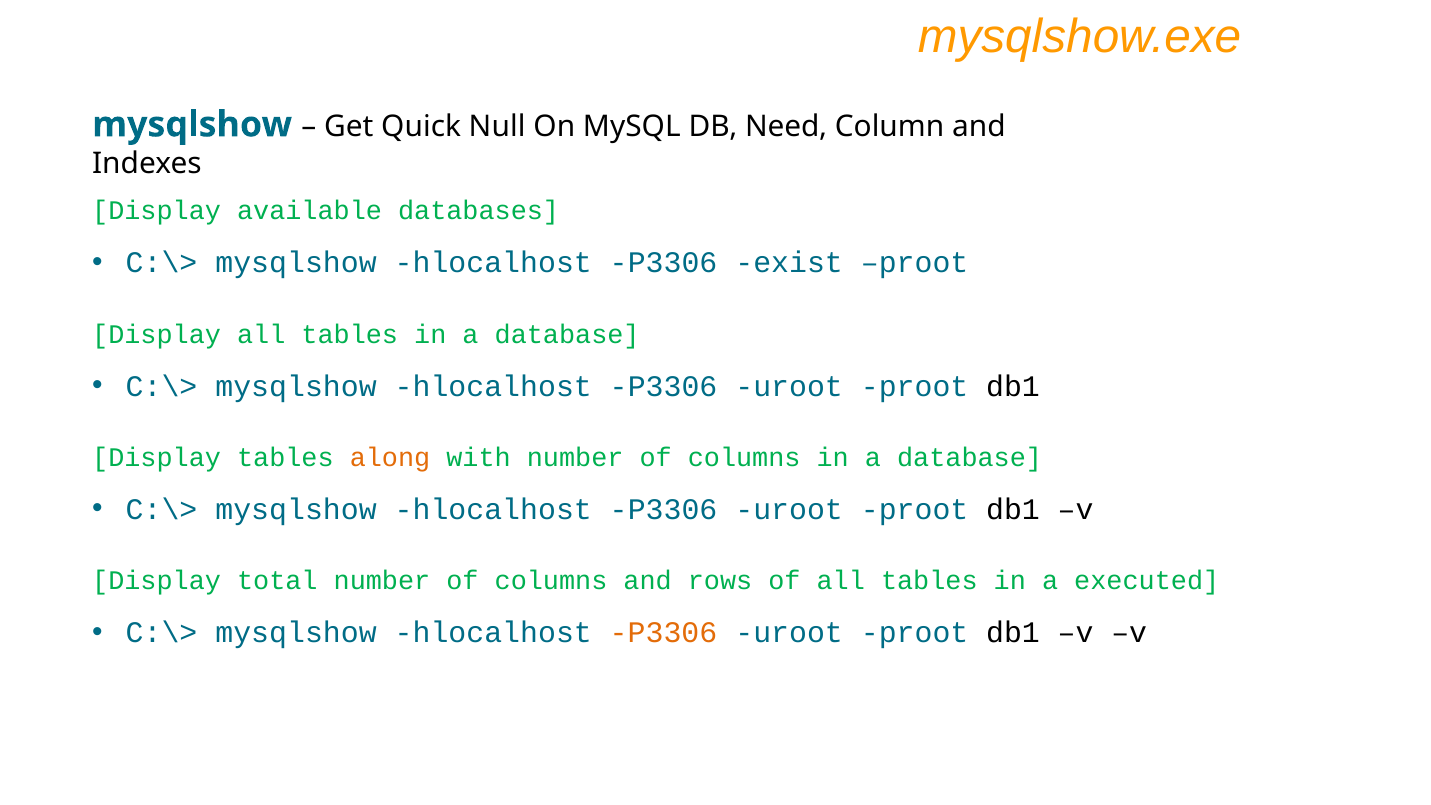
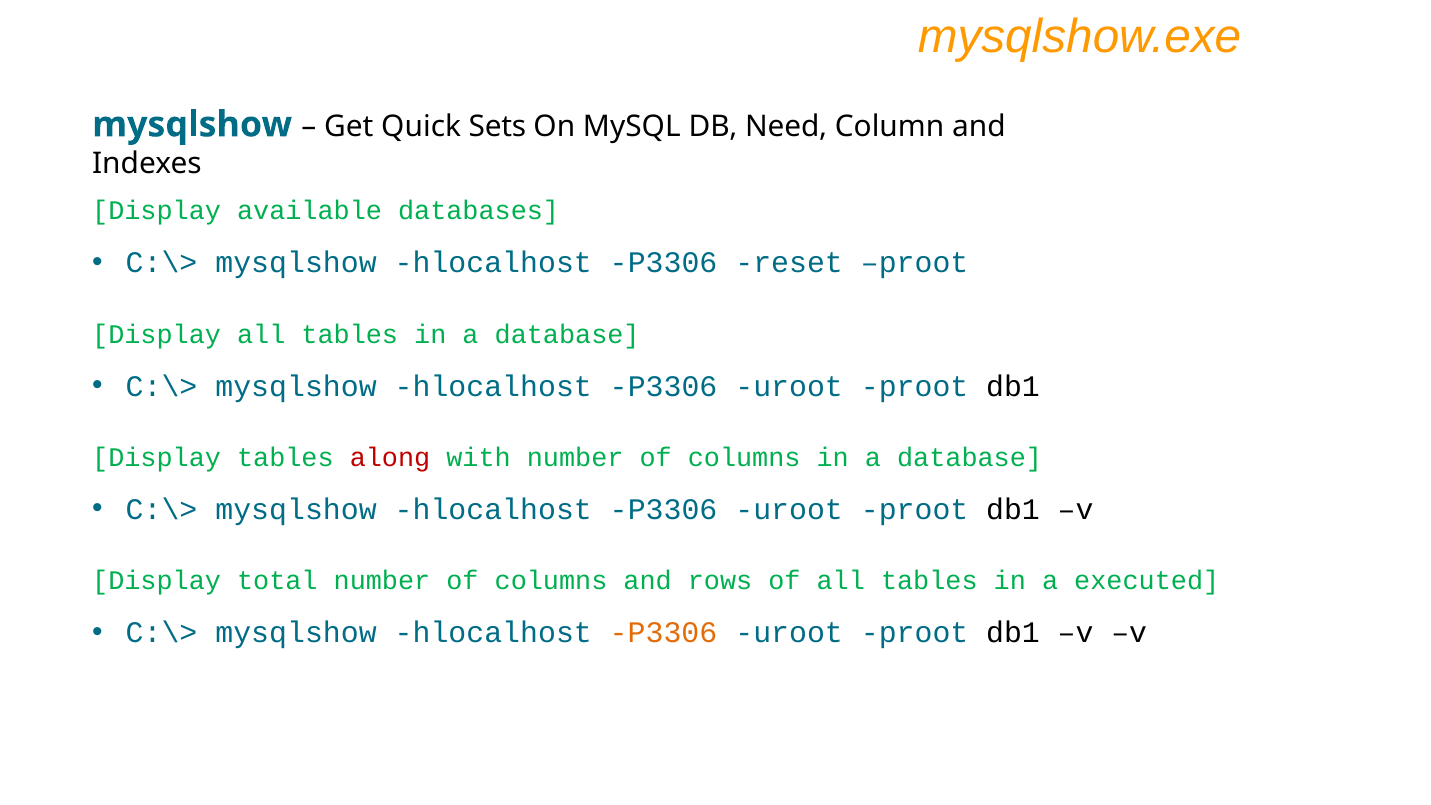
Null: Null -> Sets (497, 127)
exist: exist -> reset (789, 263)
along colour: orange -> red (390, 458)
